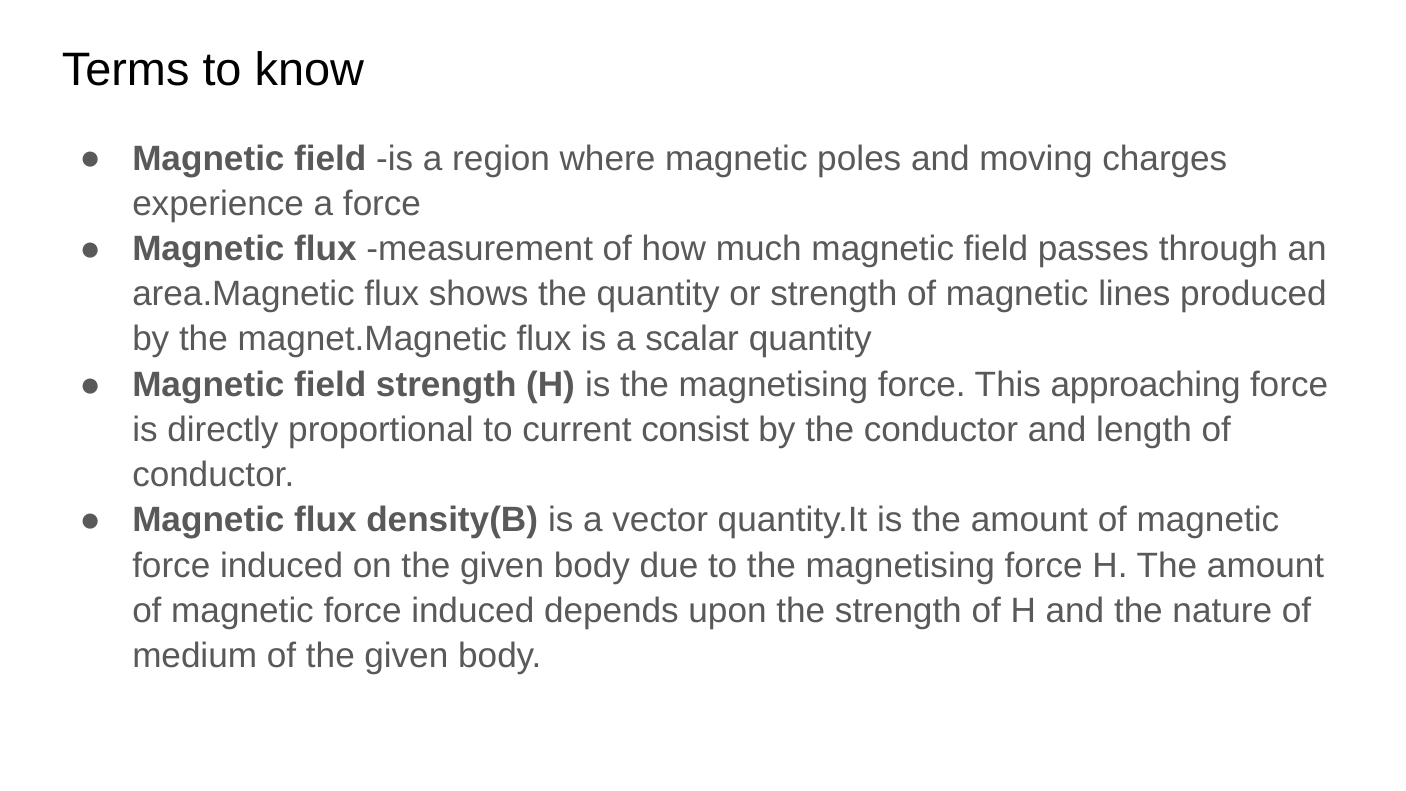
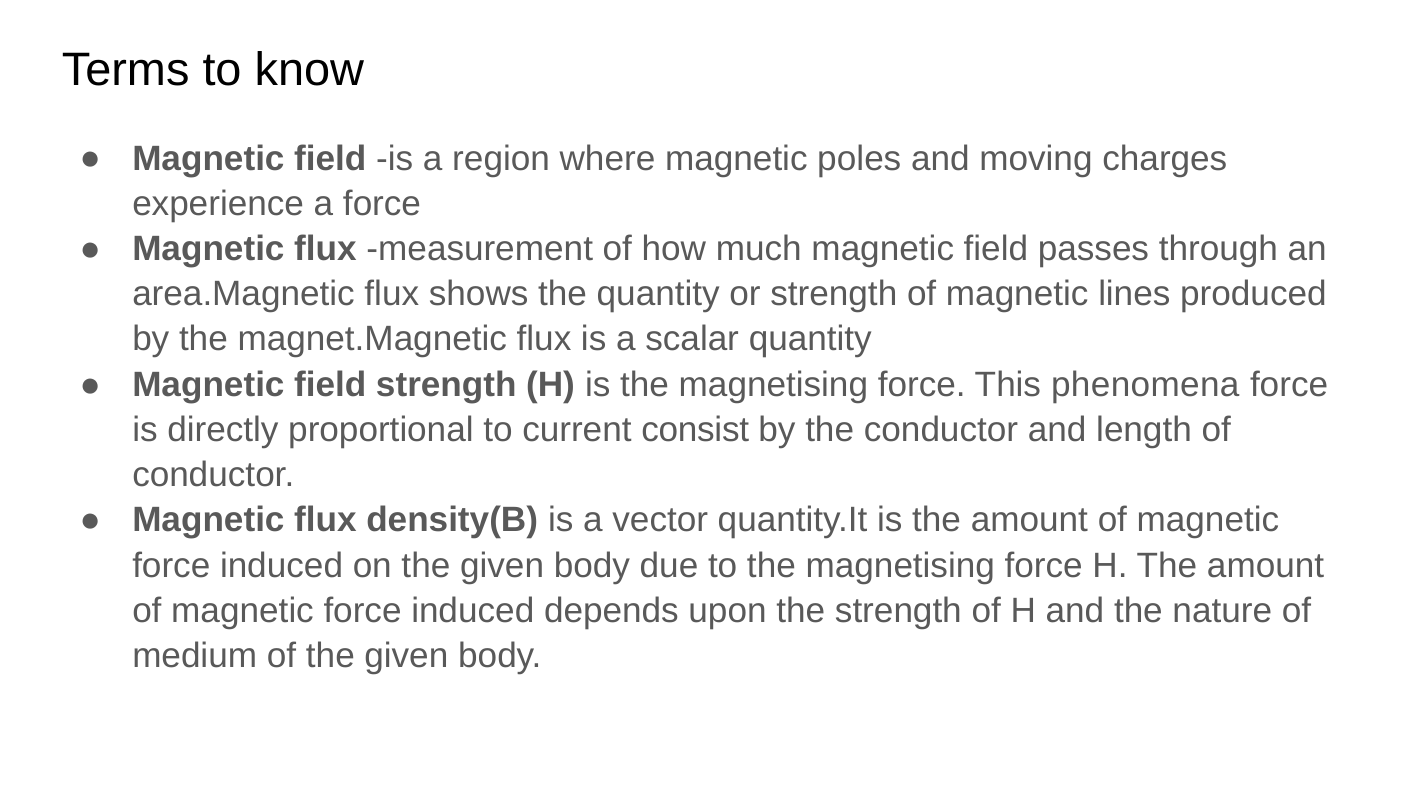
approaching: approaching -> phenomena (1145, 385)
